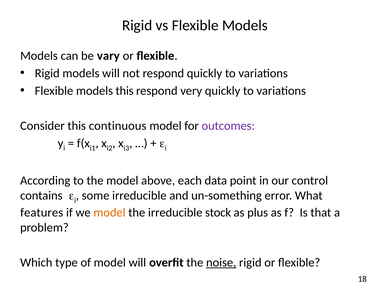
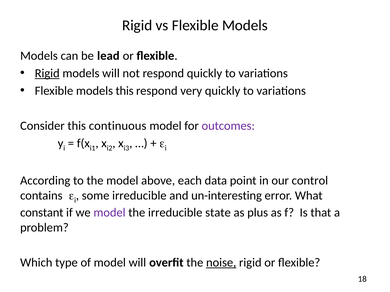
vary: vary -> lead (108, 56)
Rigid underline: none -> present (47, 73)
un-something: un-something -> un-interesting (227, 196)
features: features -> constant (42, 213)
model colour: orange -> purple (109, 213)
stock: stock -> state (218, 213)
